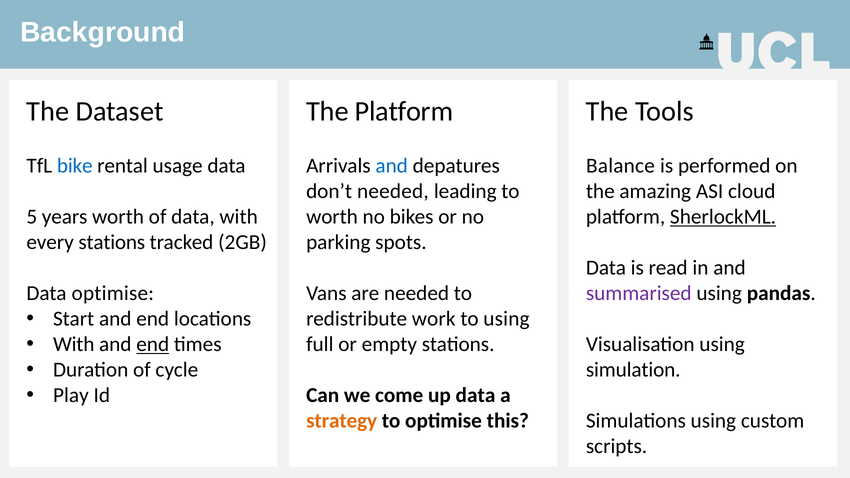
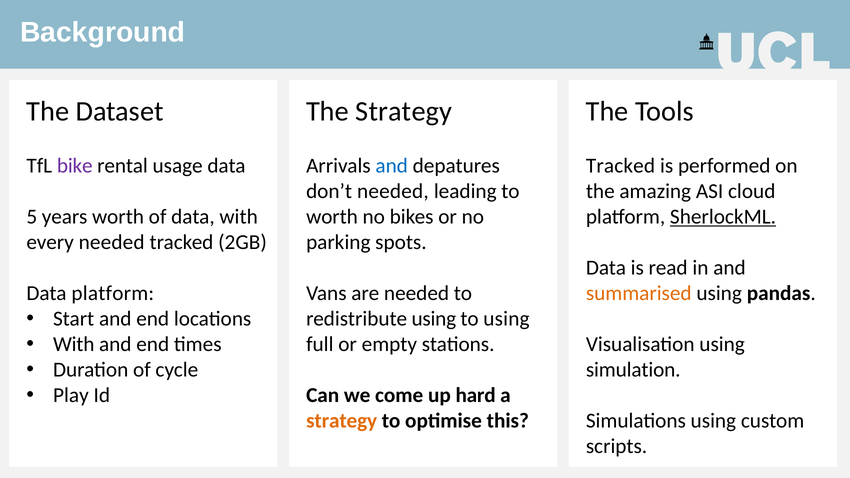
The Platform: Platform -> Strategy (404, 111)
bike colour: blue -> purple (75, 166)
Balance: Balance -> Tracked (620, 166)
every stations: stations -> needed (112, 242)
Data optimise: optimise -> platform (113, 293)
summarised colour: purple -> orange (639, 293)
redistribute work: work -> using (434, 319)
end underline: present -> none (153, 344)
up data: data -> hard (476, 395)
